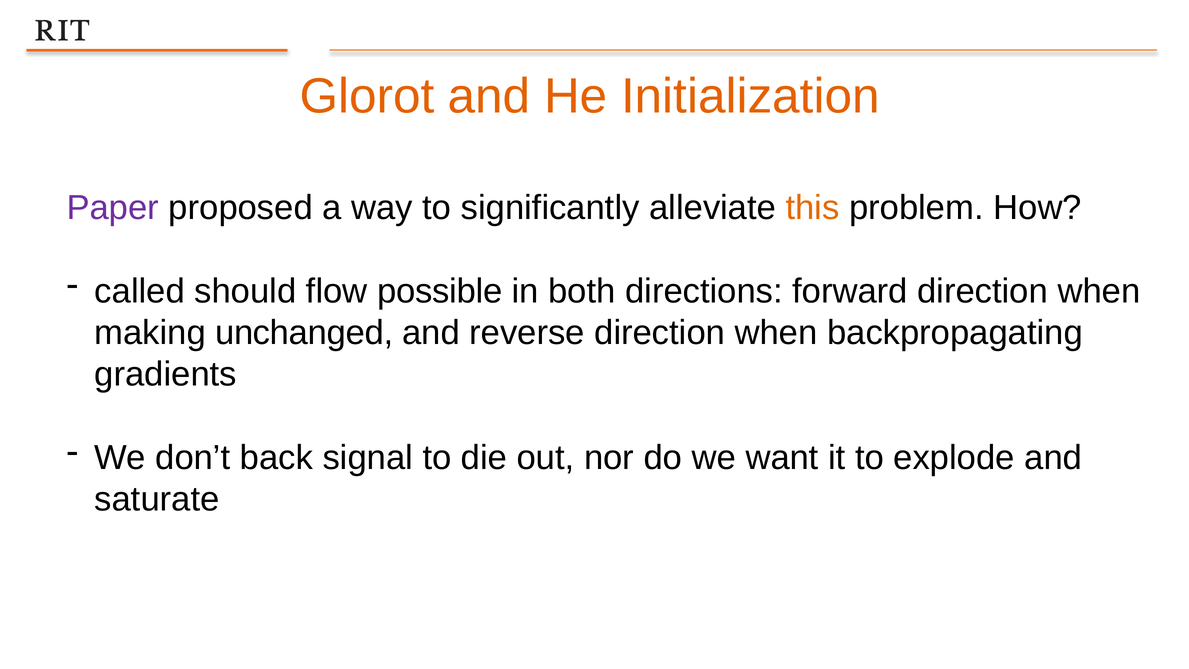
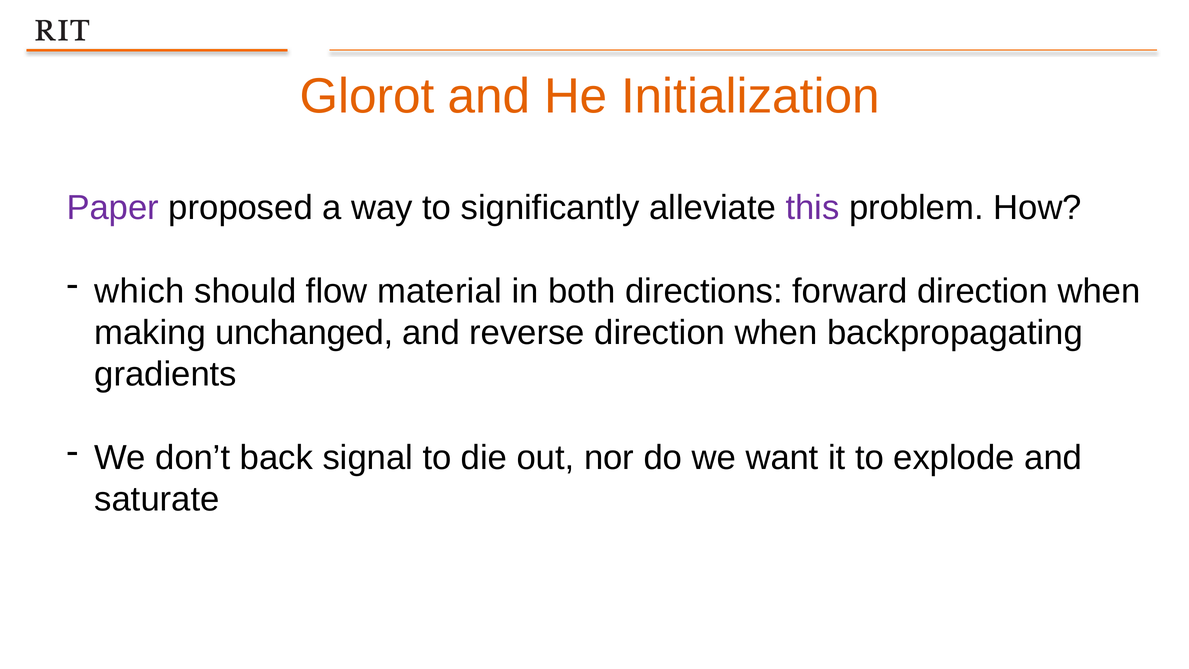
this colour: orange -> purple (813, 208)
called: called -> which (140, 291)
possible: possible -> material (439, 291)
